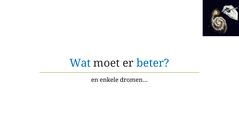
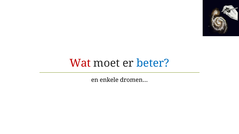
Wat colour: blue -> red (80, 63)
